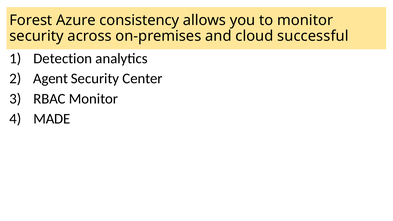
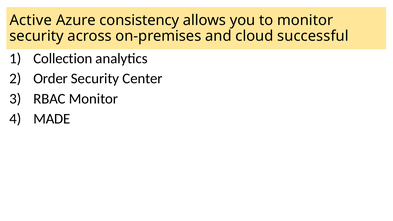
Forest: Forest -> Active (31, 20)
Detection: Detection -> Collection (63, 59)
Agent: Agent -> Order (51, 79)
